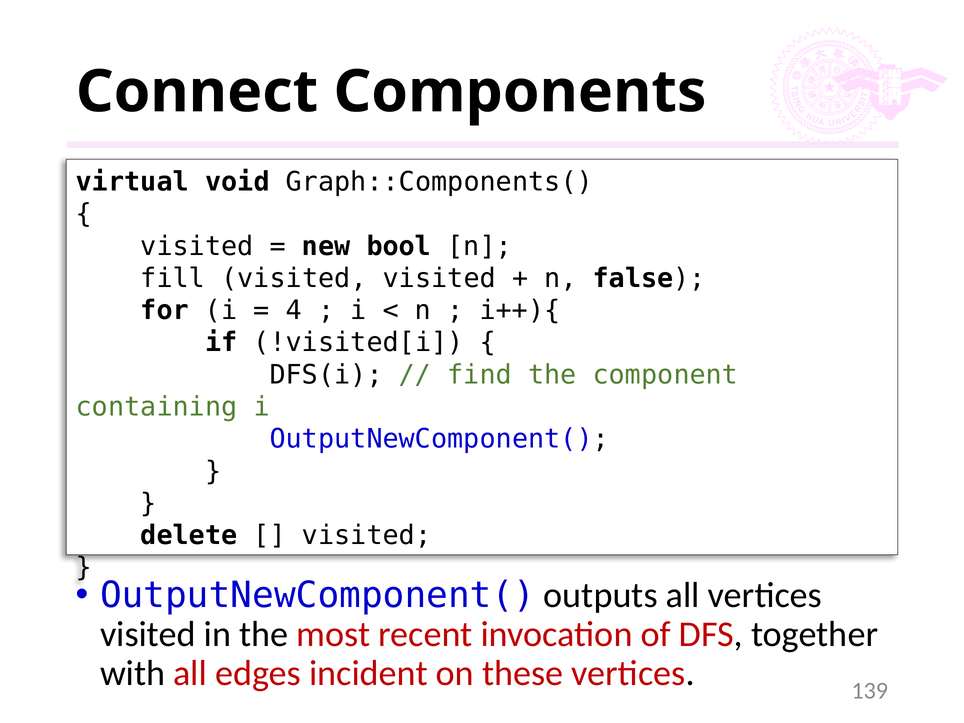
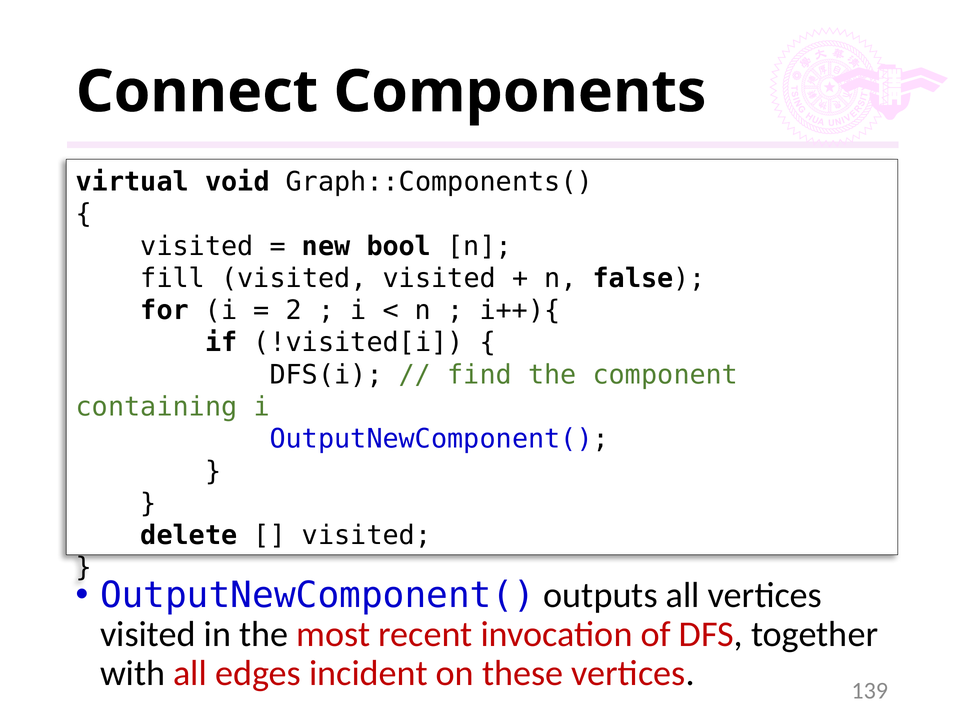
4: 4 -> 2 (294, 310)
